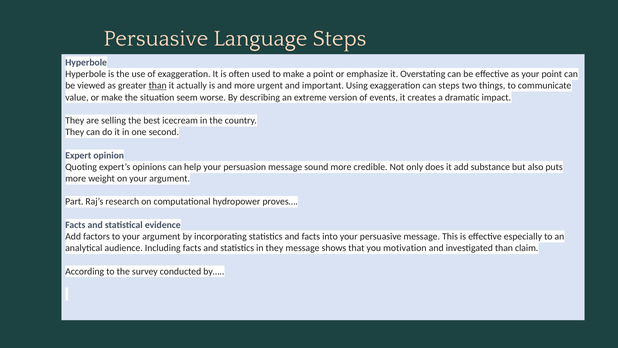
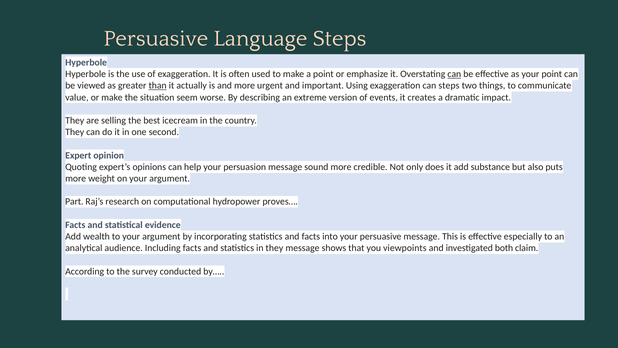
can underline: none -> present (454, 74)
factors: factors -> wealth (96, 236)
motivation: motivation -> viewpoints (405, 248)
investigated than: than -> both (504, 248)
